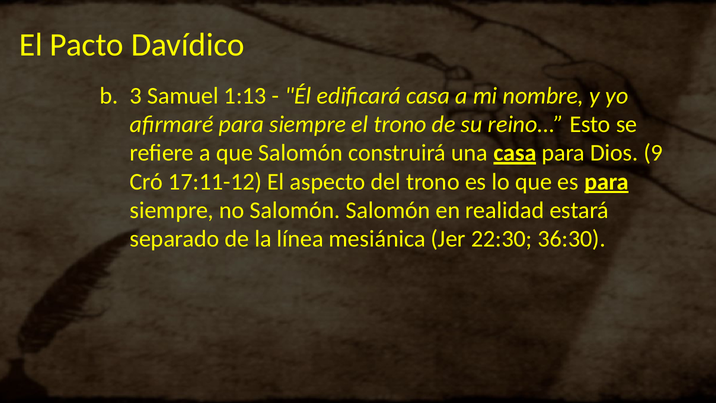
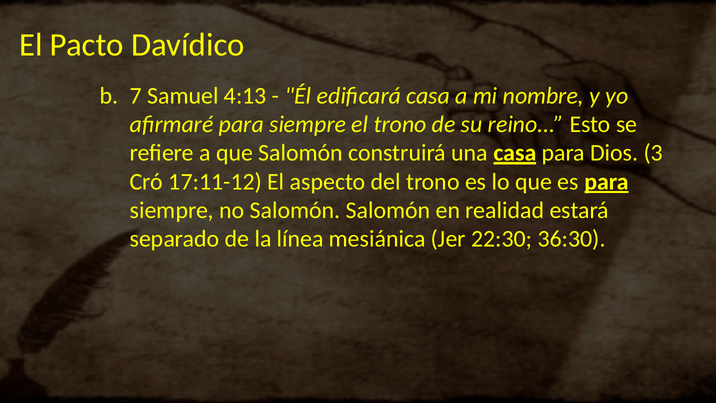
3: 3 -> 7 (136, 96)
1:13: 1:13 -> 4:13 (245, 96)
9: 9 -> 3 (653, 153)
